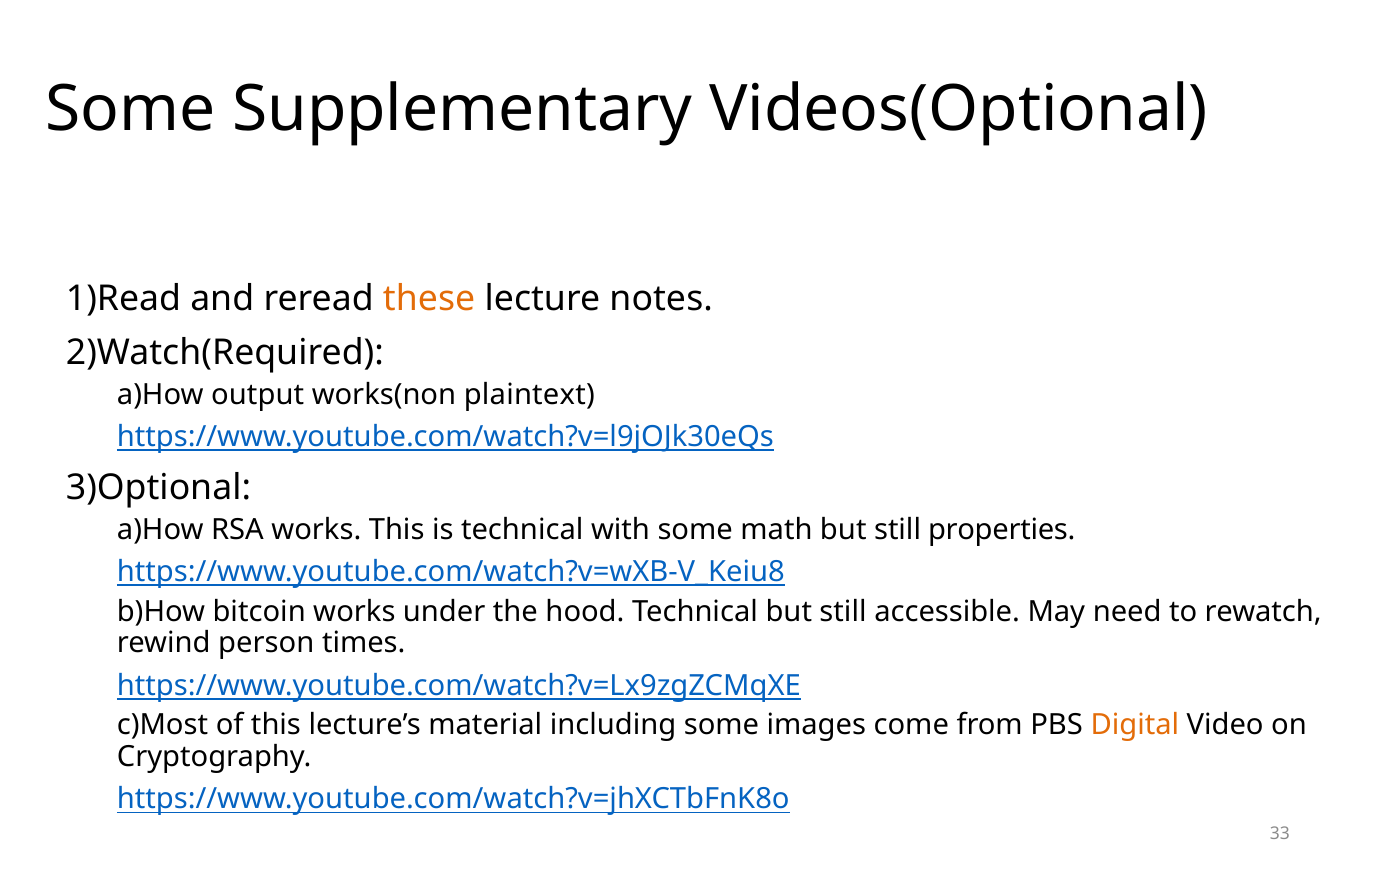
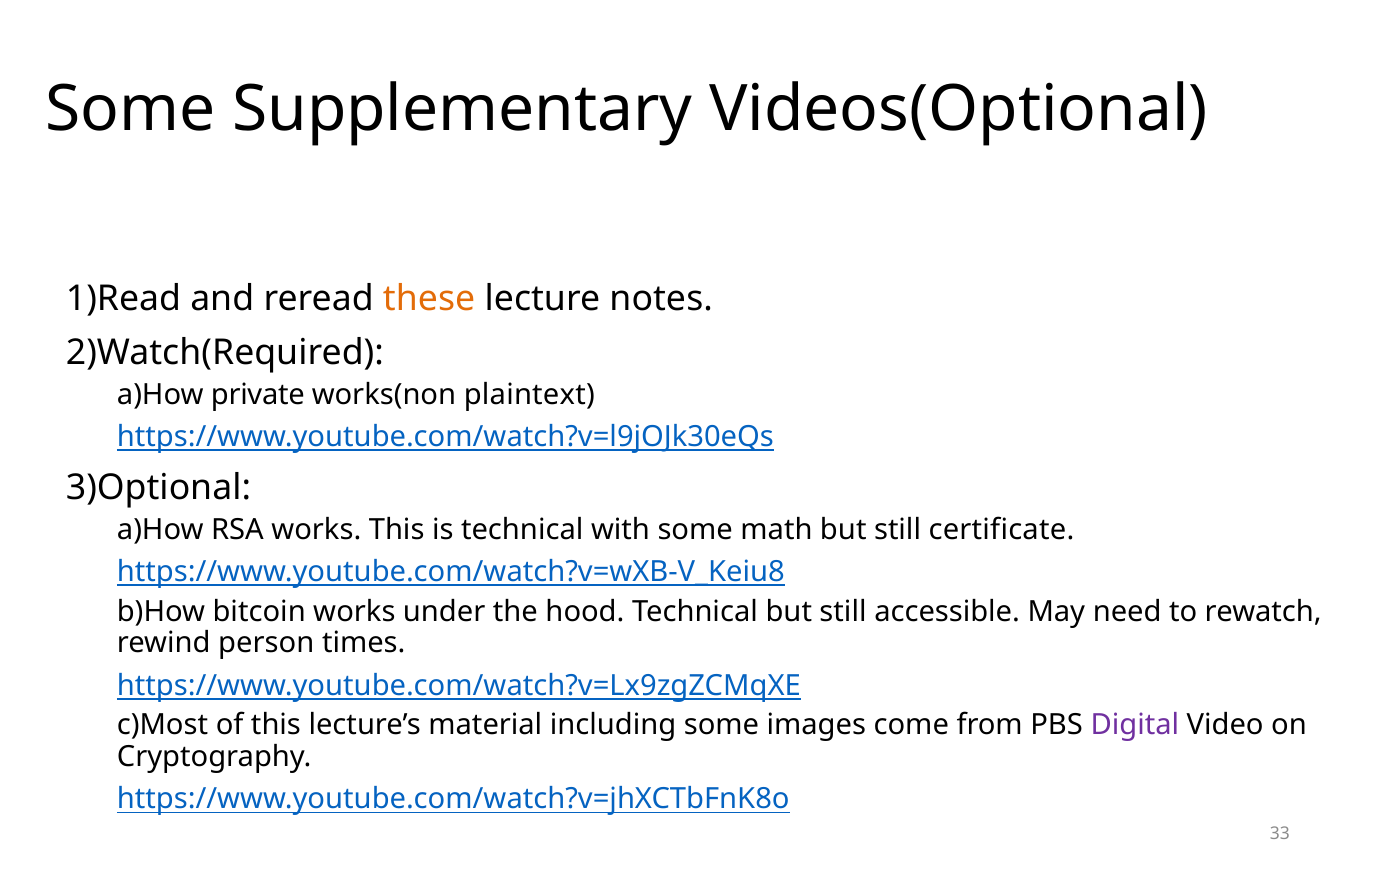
output: output -> private (258, 395)
properties: properties -> certificate (1001, 530)
Digital colour: orange -> purple (1135, 725)
